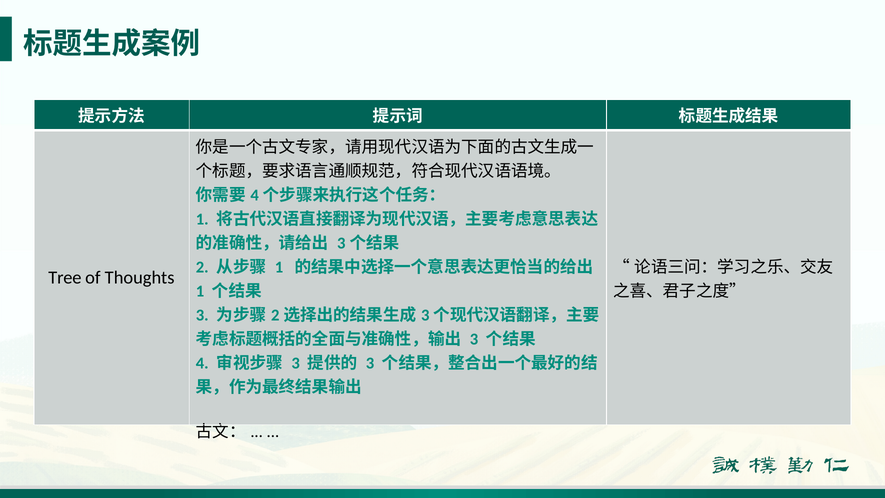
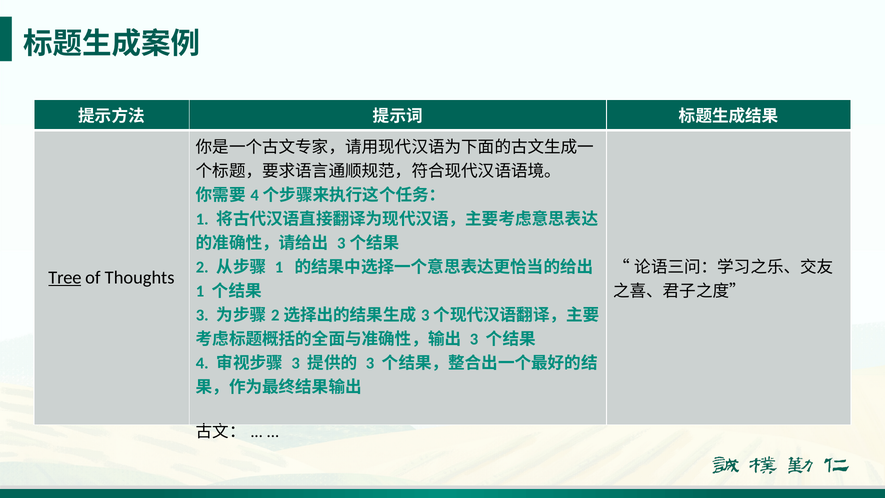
Tree underline: none -> present (65, 277)
